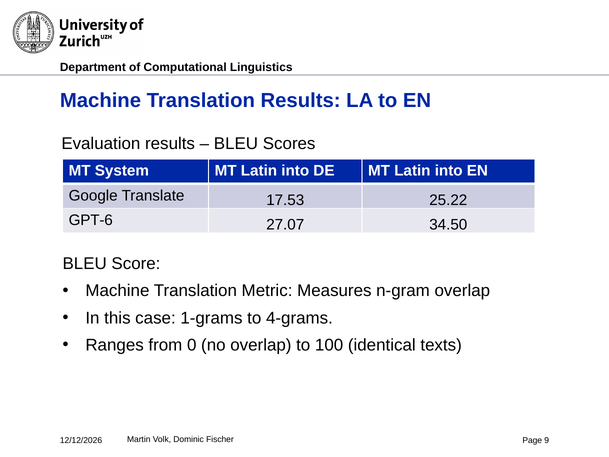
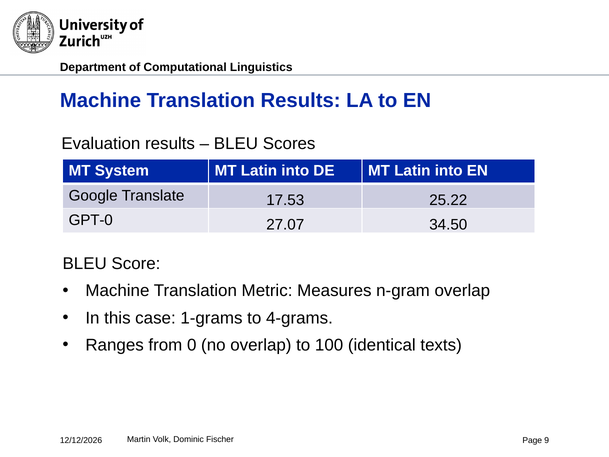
GPT-6: GPT-6 -> GPT-0 (91, 220)
